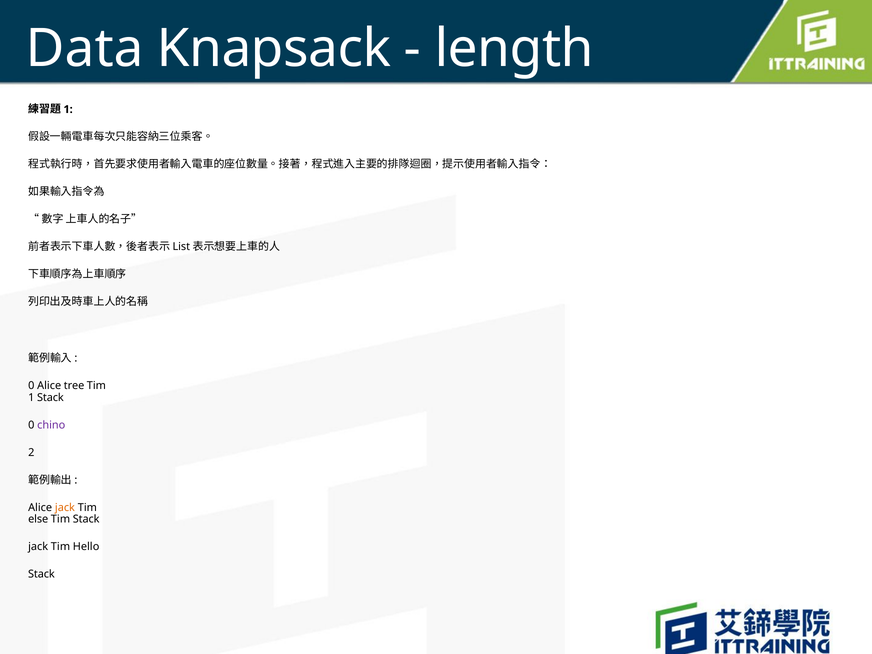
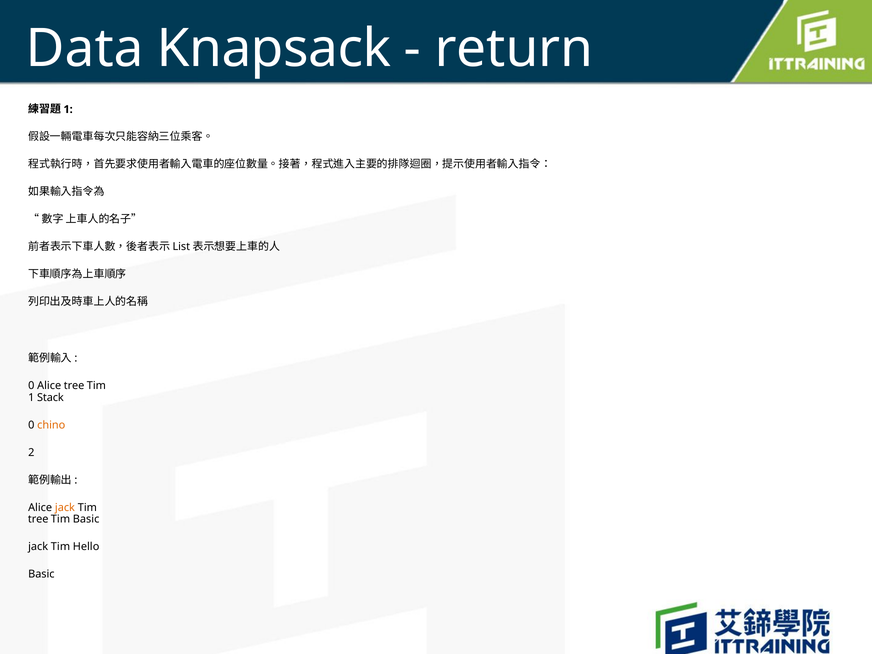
length: length -> return (514, 49)
chino colour: purple -> orange (51, 425)
else: else -> tree (38, 519)
Tim Stack: Stack -> Basic (86, 519)
Stack: Stack -> Basic (41, 574)
